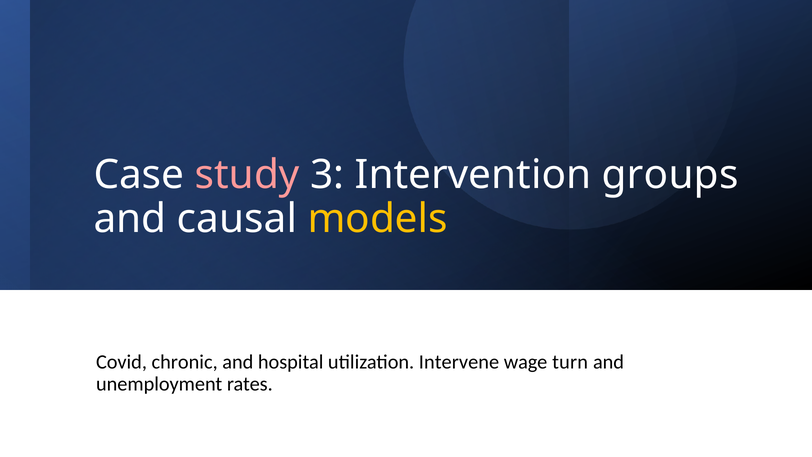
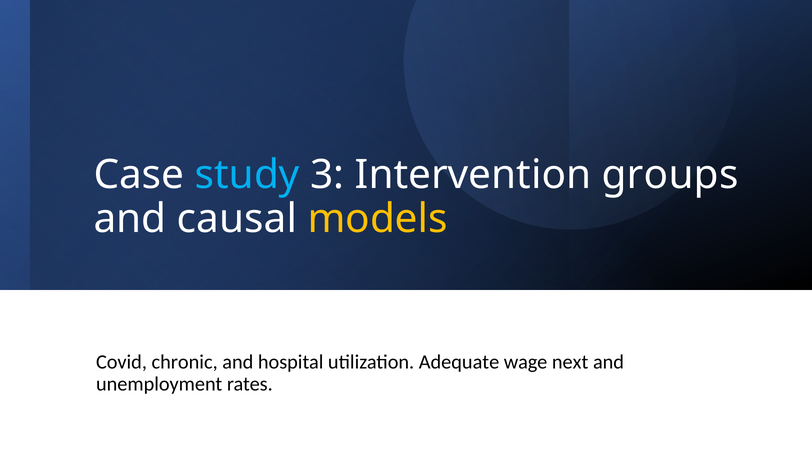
study colour: pink -> light blue (247, 175)
Intervene: Intervene -> Adequate (459, 362)
turn: turn -> next (570, 362)
